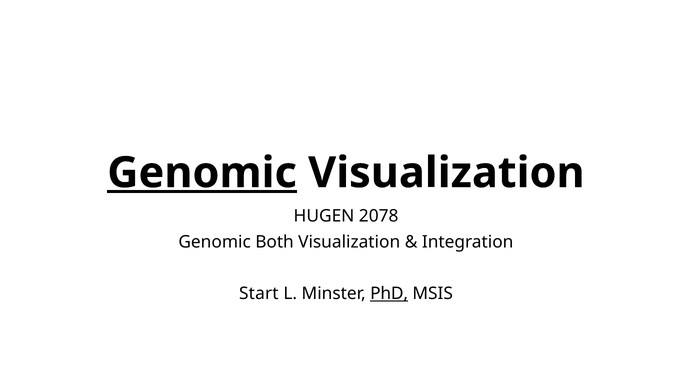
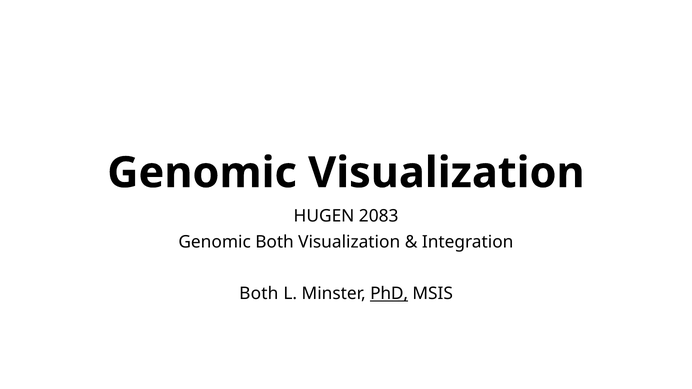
Genomic underline: present -> none (202, 173)
2078: 2078 -> 2083 (379, 216)
Start: Start -> Both (259, 294)
